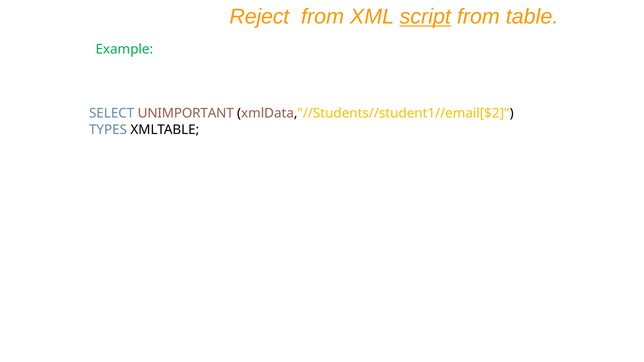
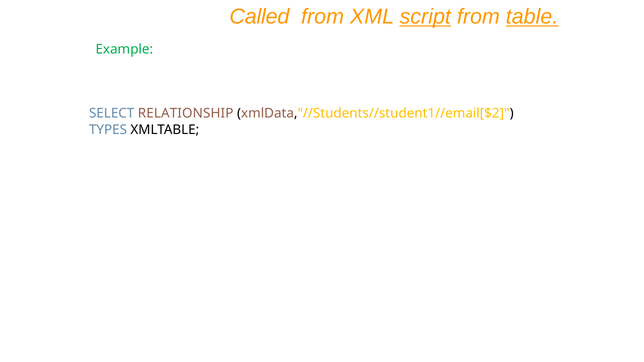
Reject: Reject -> Called (259, 17)
table underline: none -> present (532, 17)
UNIMPORTANT: UNIMPORTANT -> RELATIONSHIP (186, 114)
